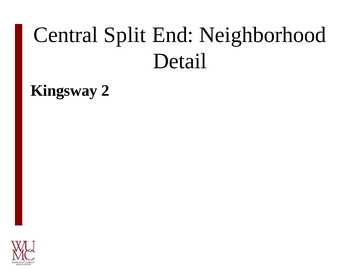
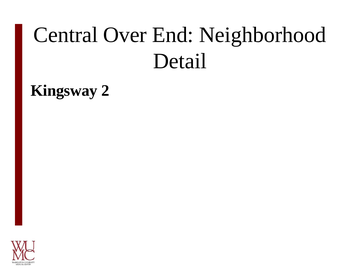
Split: Split -> Over (125, 35)
